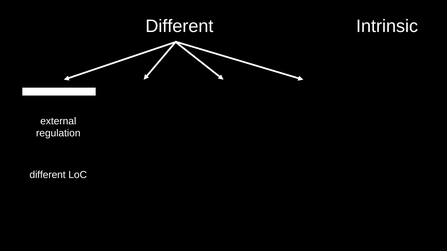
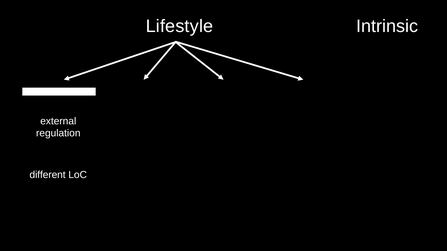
Different: Different -> Lifestyle (179, 26)
